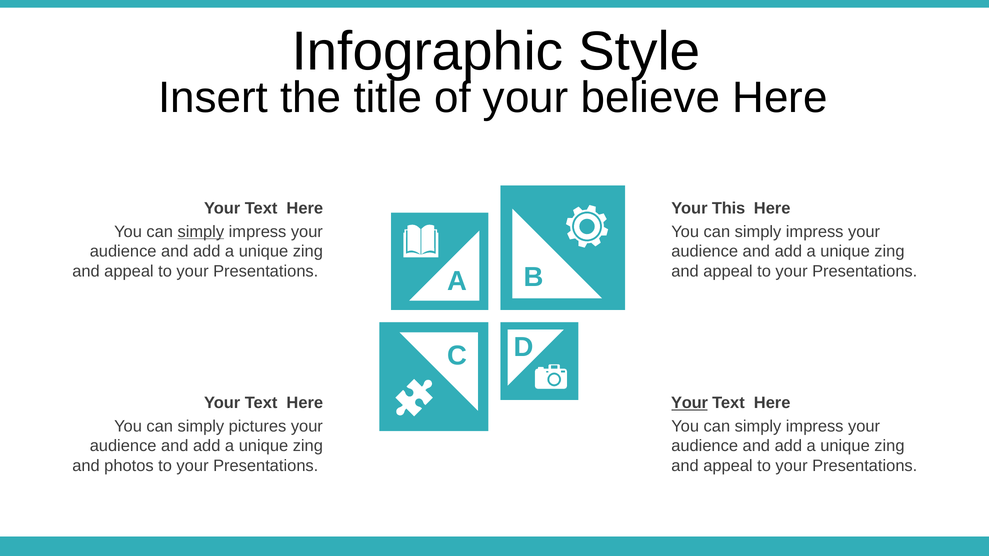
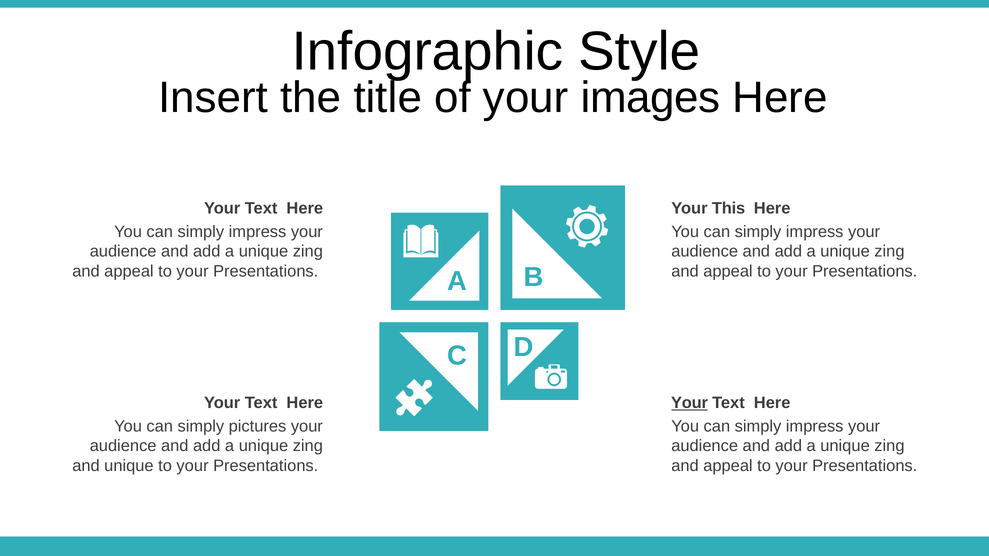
believe: believe -> images (651, 98)
simply underline: present -> none (201, 232)
and photos: photos -> unique (129, 466)
